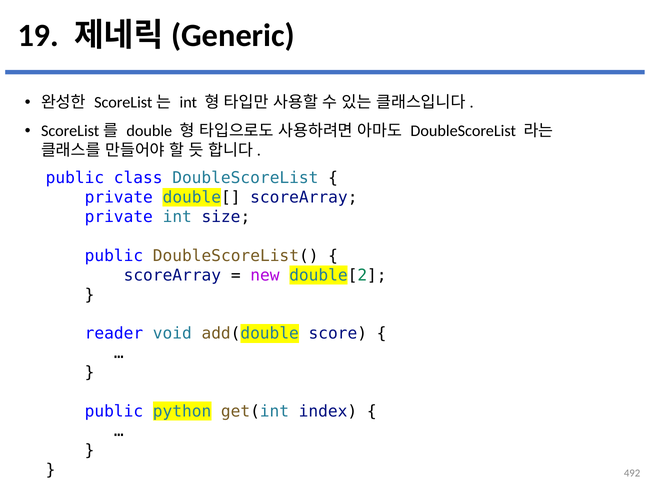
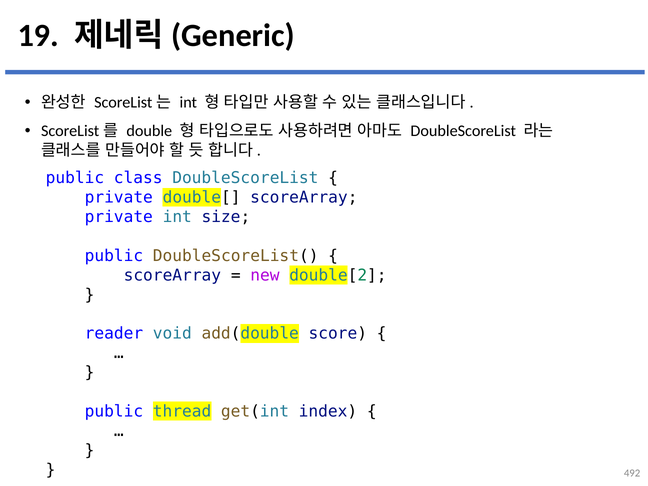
python: python -> thread (182, 411)
